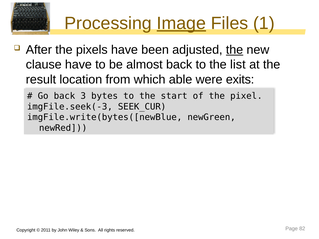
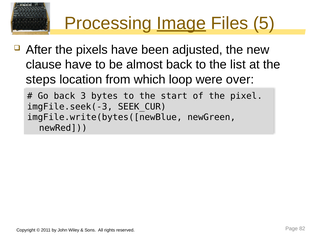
1: 1 -> 5 (264, 23)
the underline: present -> none (235, 50)
result: result -> steps (41, 80)
able: able -> loop (181, 80)
exits: exits -> over (240, 80)
